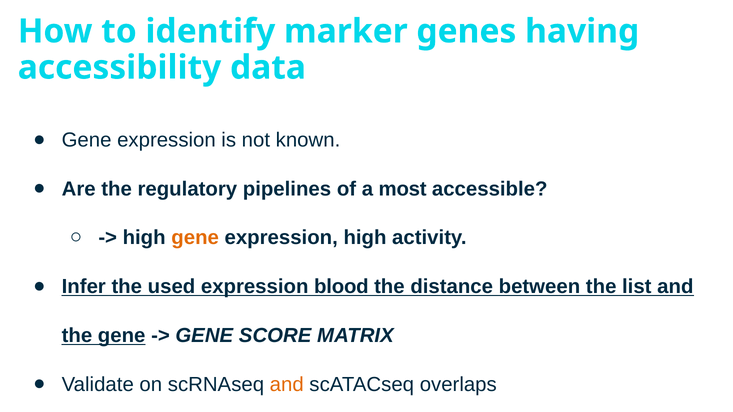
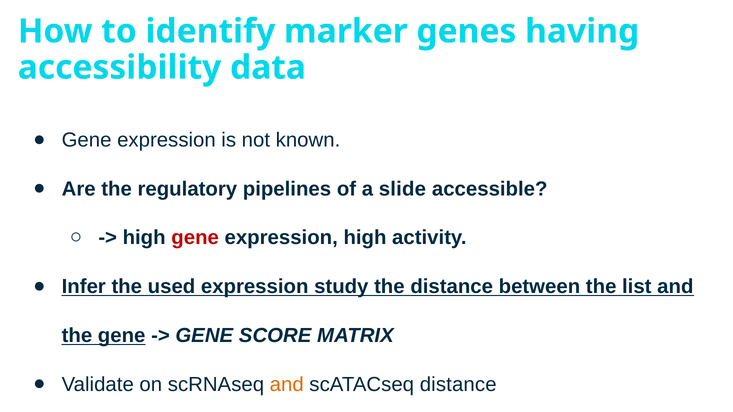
most: most -> slide (402, 189)
gene colour: orange -> red (195, 238)
blood: blood -> study (341, 287)
scATACseq overlaps: overlaps -> distance (458, 385)
